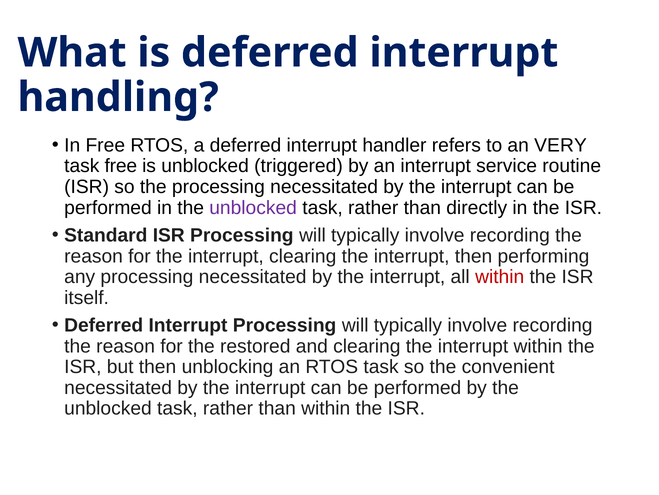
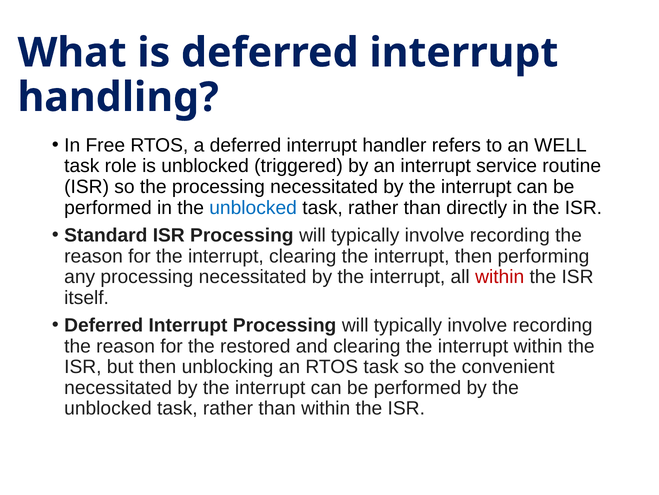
VERY: VERY -> WELL (561, 145)
task free: free -> role (121, 166)
unblocked colour: purple -> blue (253, 207)
